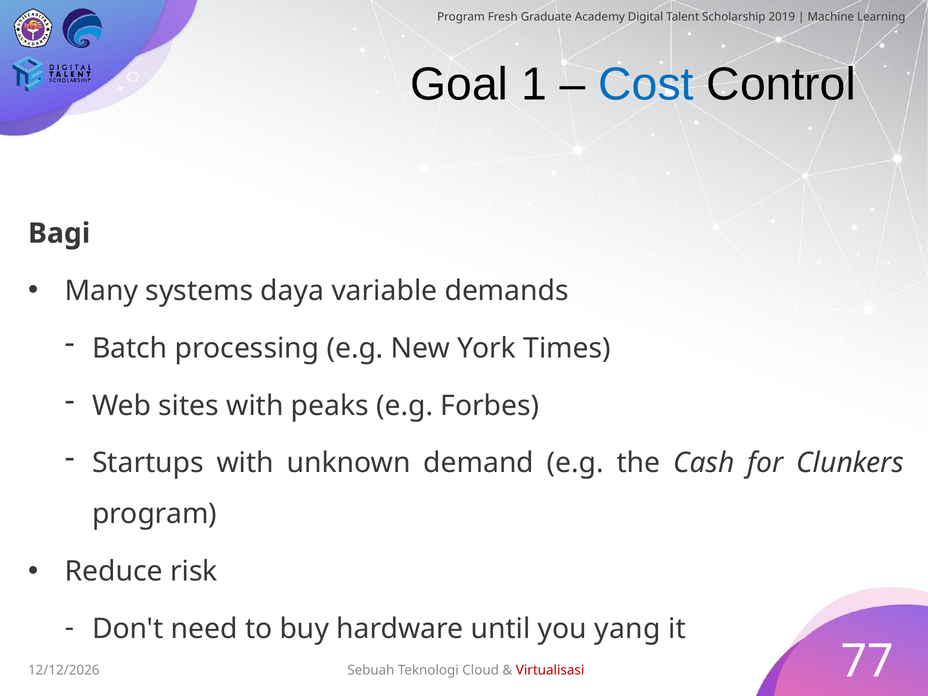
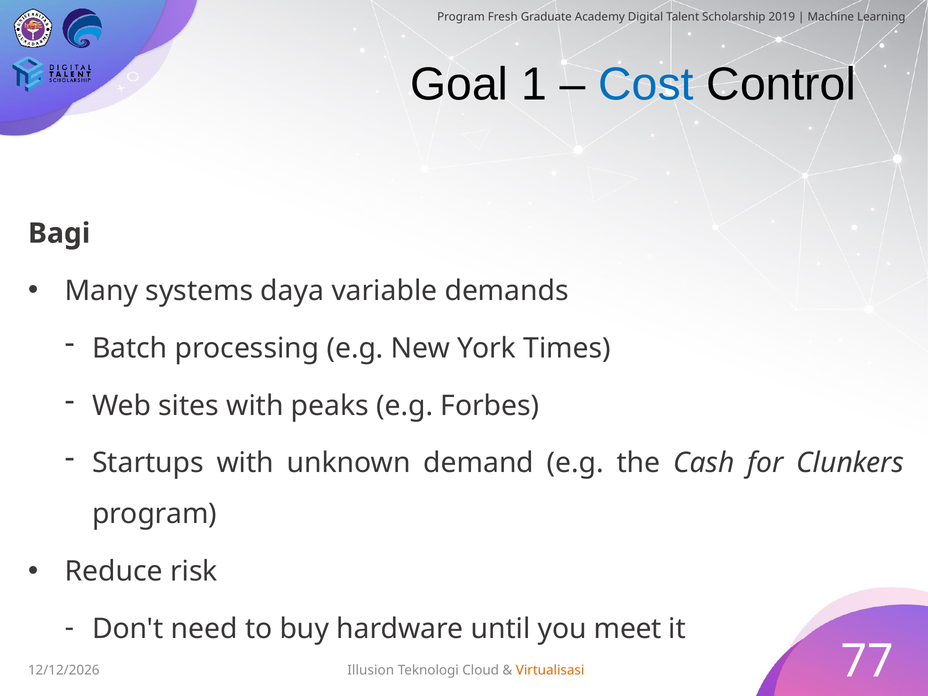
yang: yang -> meet (628, 629)
Sebuah: Sebuah -> Illusion (371, 670)
Virtualisasi colour: red -> orange (550, 670)
